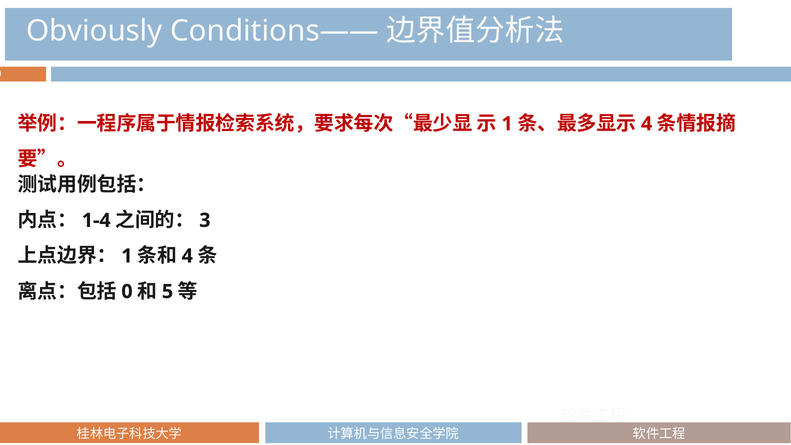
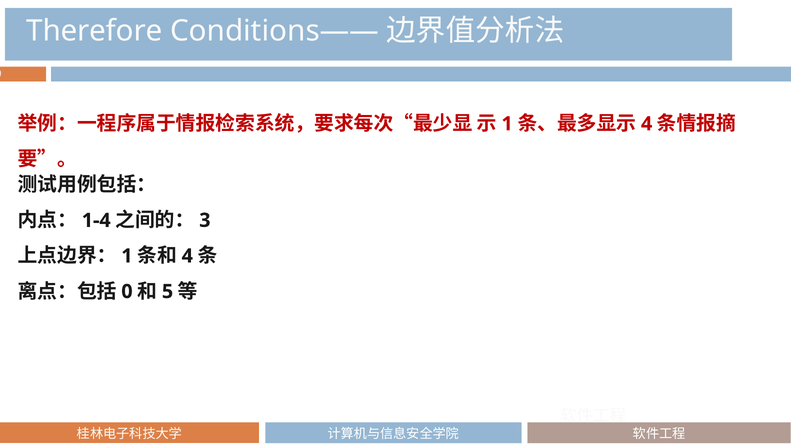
Obviously: Obviously -> Therefore (94, 31)
